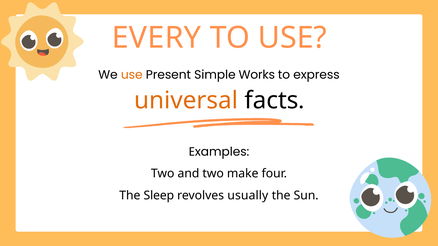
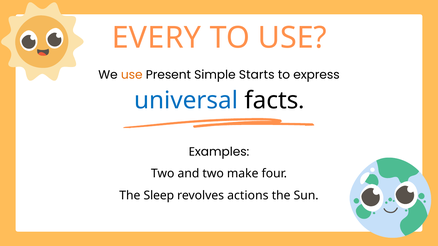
Works: Works -> Starts (257, 75)
universal colour: orange -> blue (186, 101)
usually: usually -> actions (248, 196)
